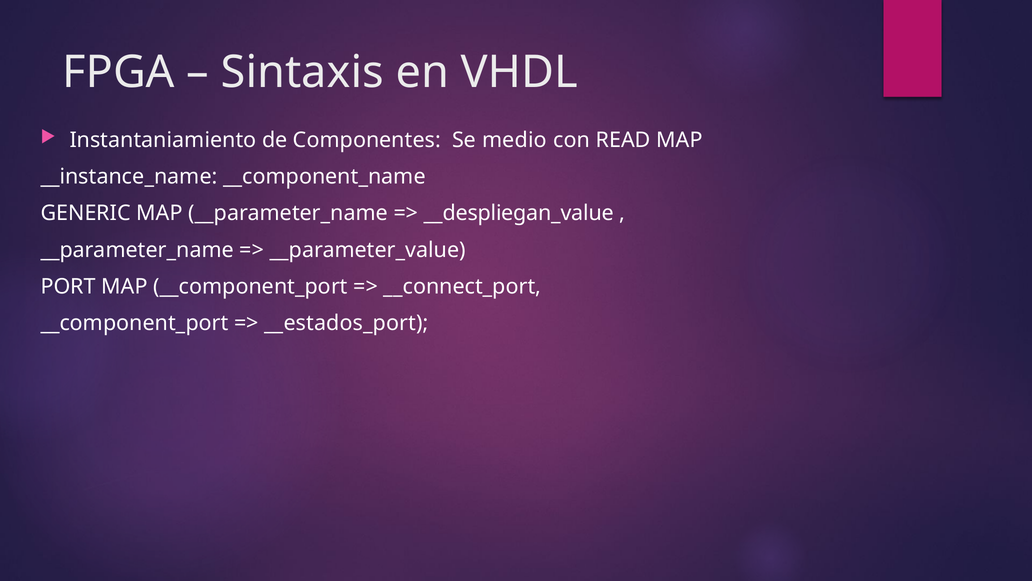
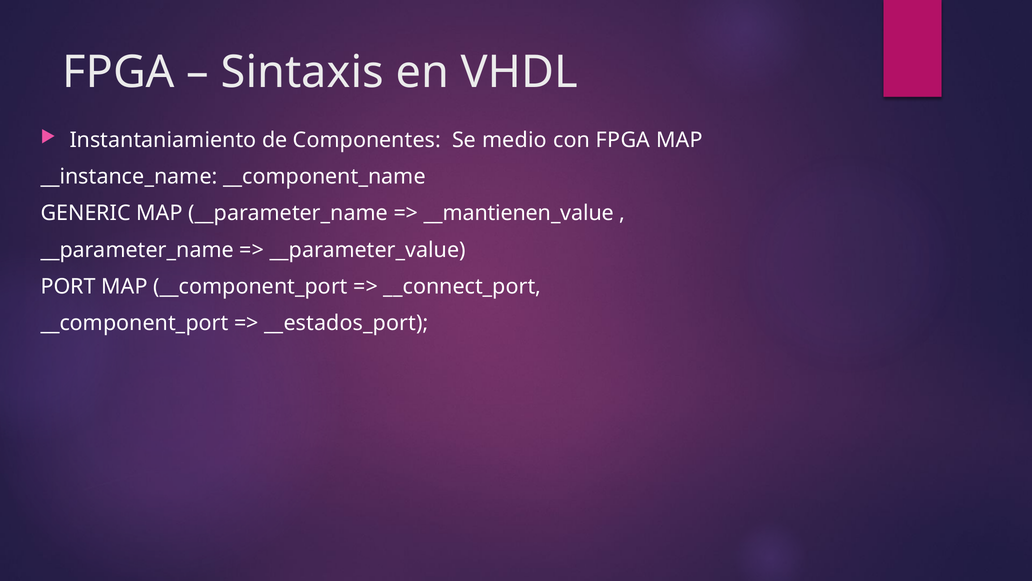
con READ: READ -> FPGA (623, 140)
__despliegan_value: __despliegan_value -> __mantienen_value (519, 213)
